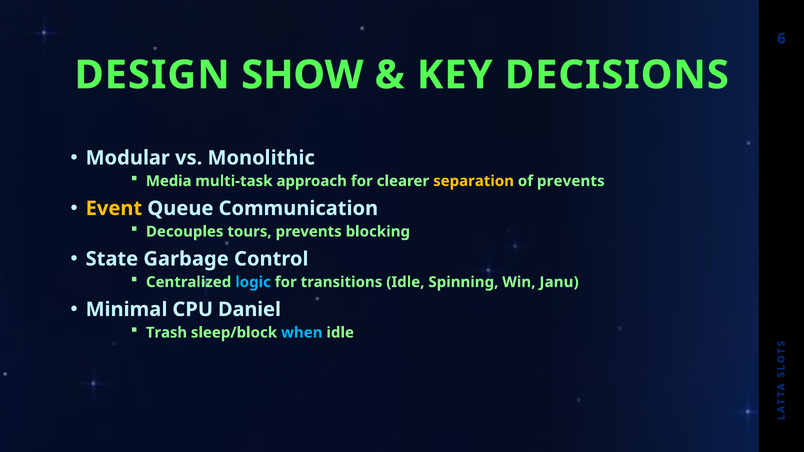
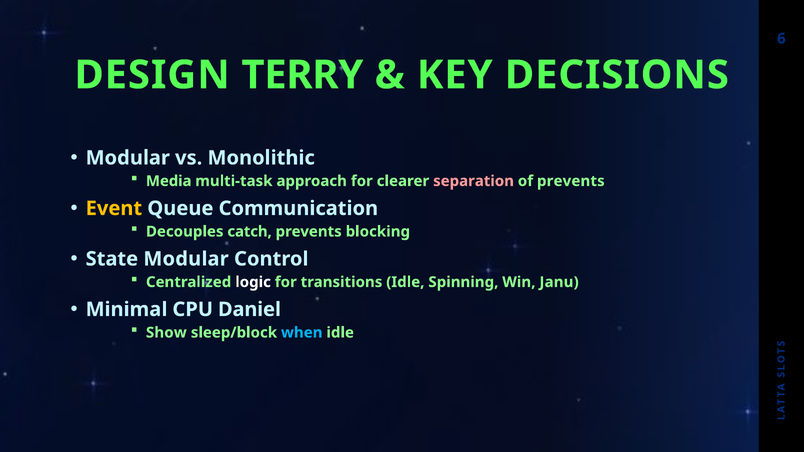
SHOW: SHOW -> TERRY (302, 75)
separation colour: yellow -> pink (474, 181)
tours: tours -> catch (250, 232)
State Garbage: Garbage -> Modular (186, 259)
logic colour: light blue -> white (253, 282)
Trash: Trash -> Show (166, 333)
